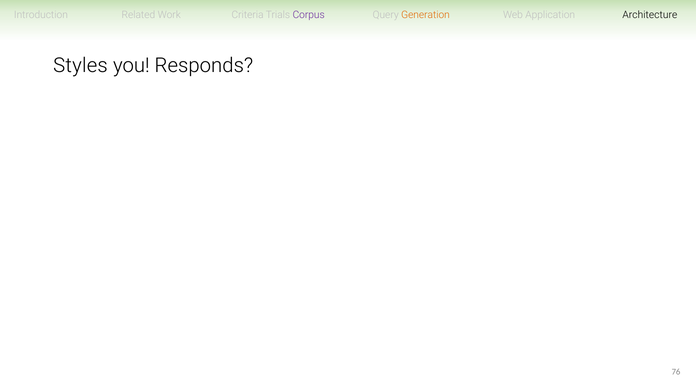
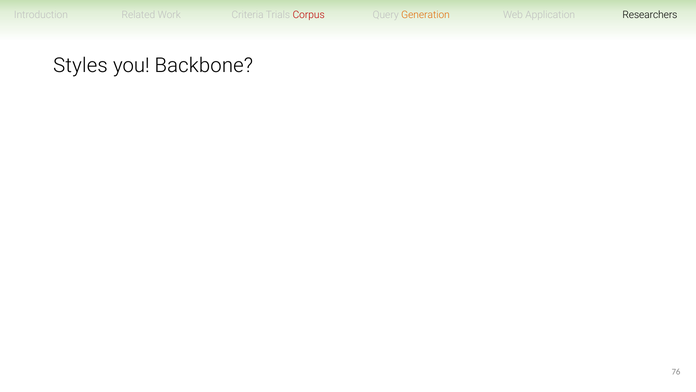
Corpus colour: purple -> red (309, 15)
Architecture: Architecture -> Researchers (650, 15)
Responds: Responds -> Backbone (204, 66)
